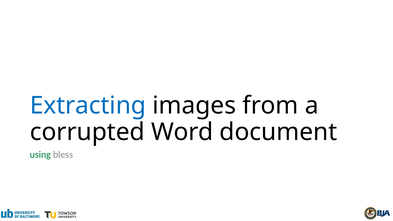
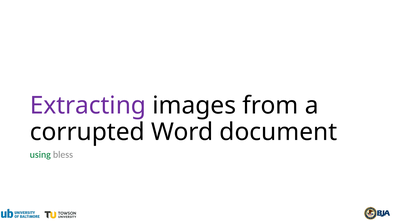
Extracting colour: blue -> purple (88, 106)
